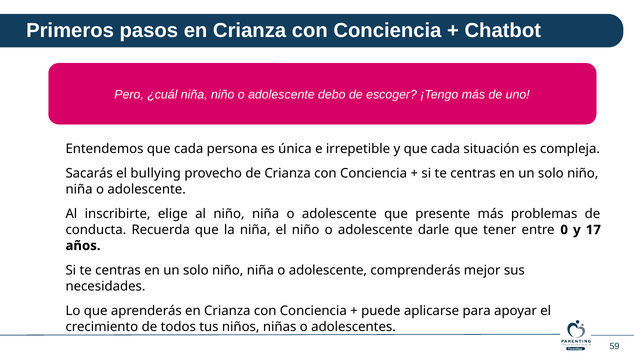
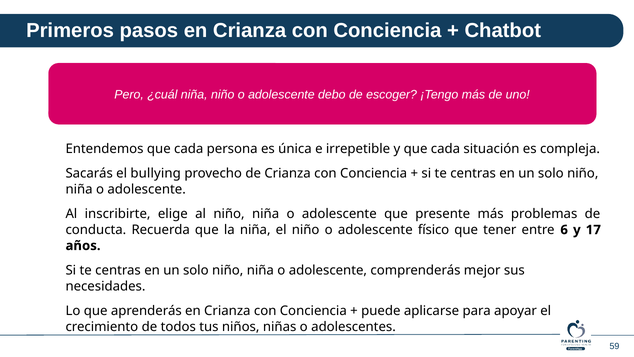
darle: darle -> físico (434, 230)
0: 0 -> 6 (564, 230)
